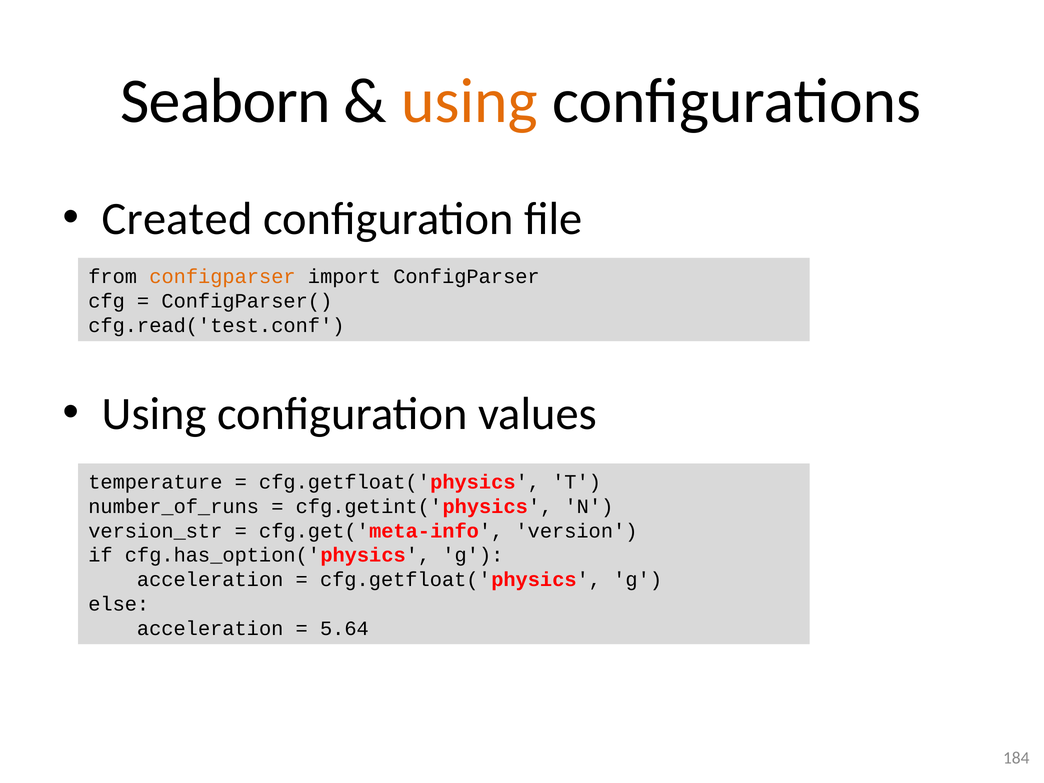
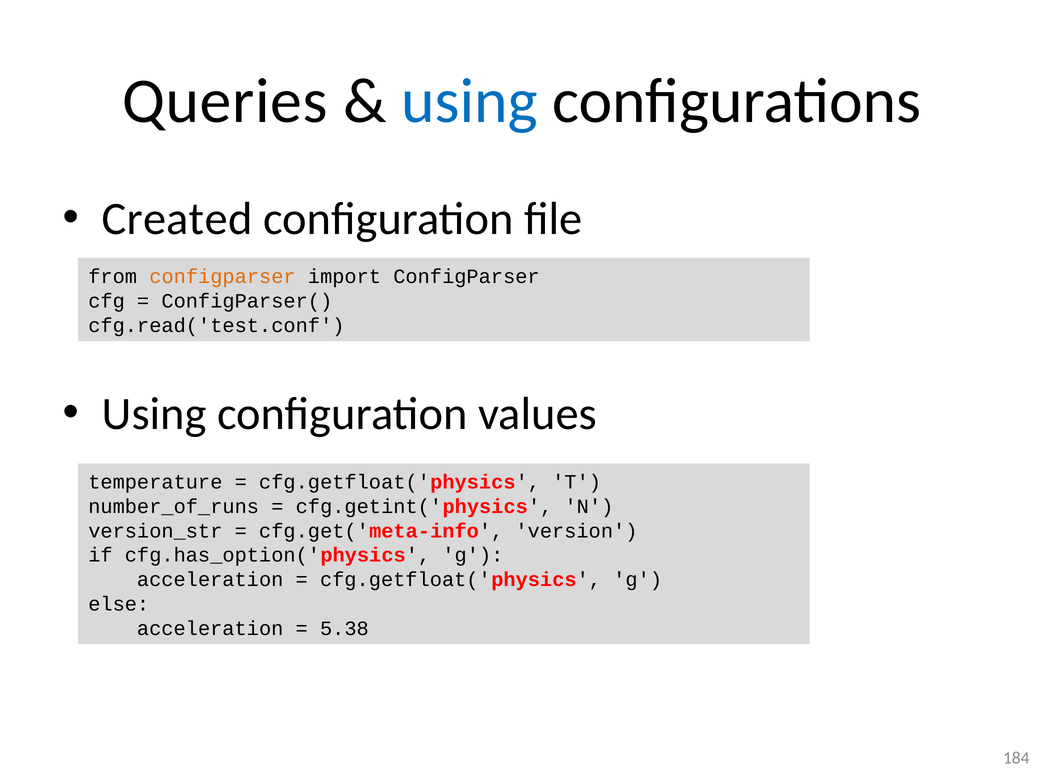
Seaborn: Seaborn -> Queries (225, 101)
using colour: orange -> blue (470, 101)
5.64: 5.64 -> 5.38 (344, 628)
